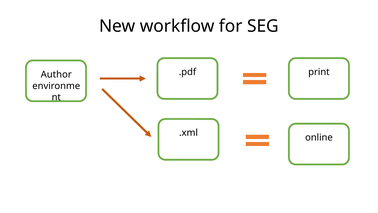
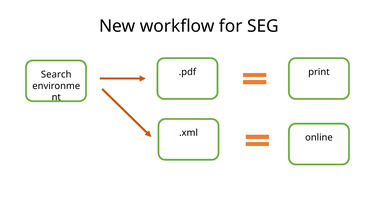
Author: Author -> Search (56, 74)
